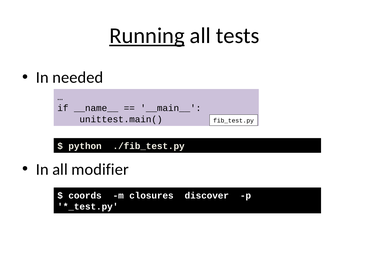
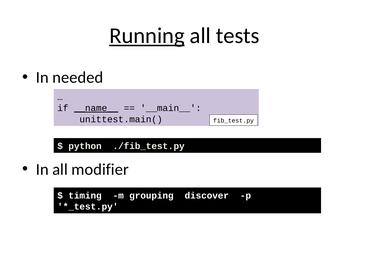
__name__ underline: none -> present (96, 108)
coords: coords -> timing (85, 195)
closures: closures -> grouping (151, 195)
